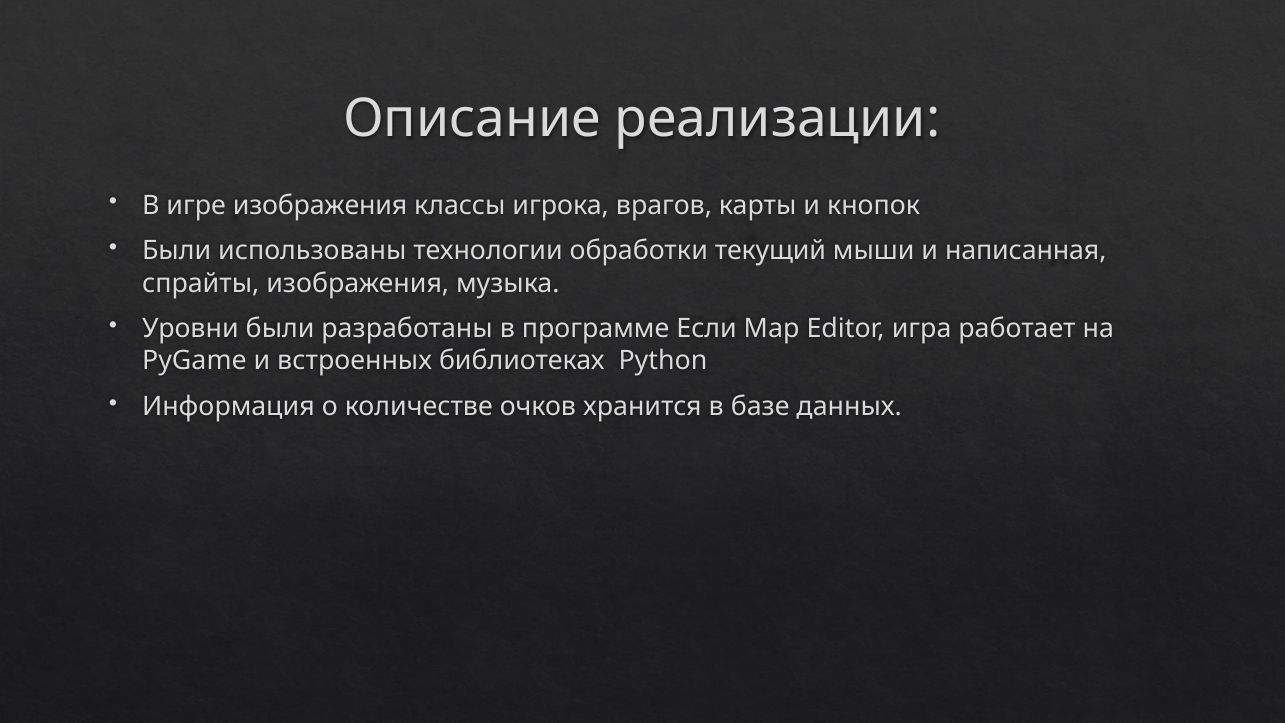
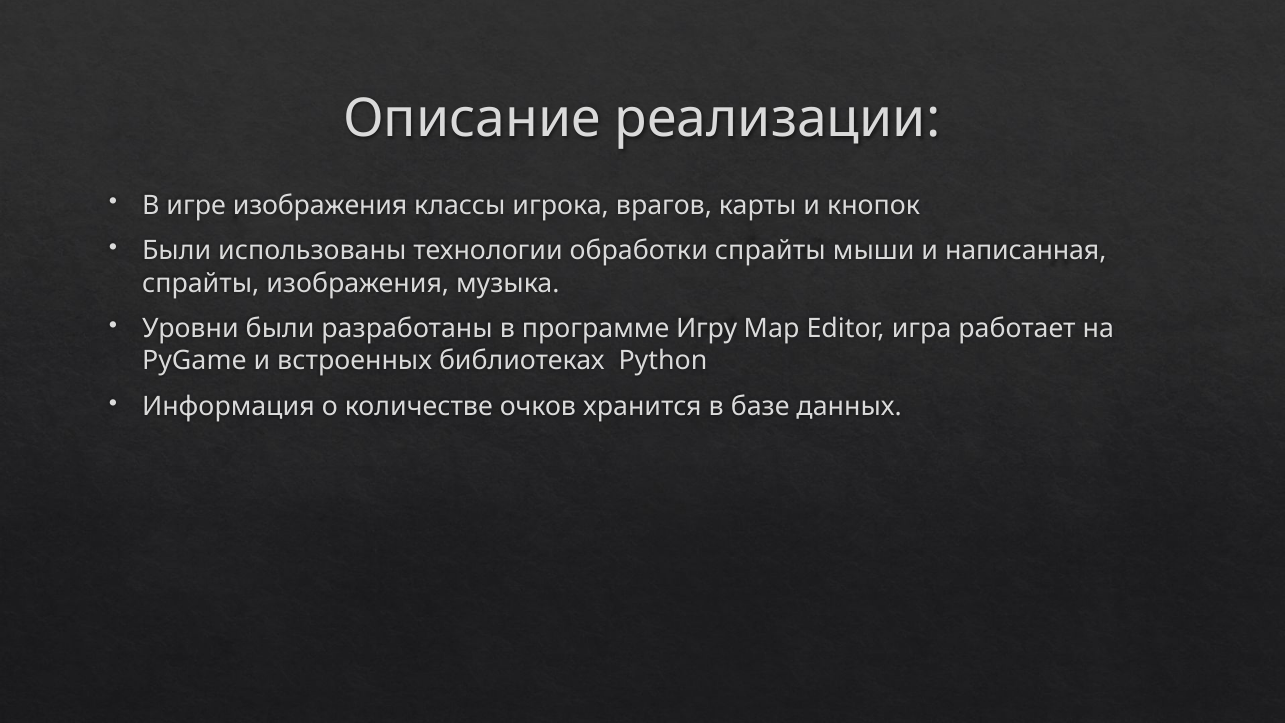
обработки текущий: текущий -> спрайты (770, 251)
Если: Если -> Игру (707, 329)
